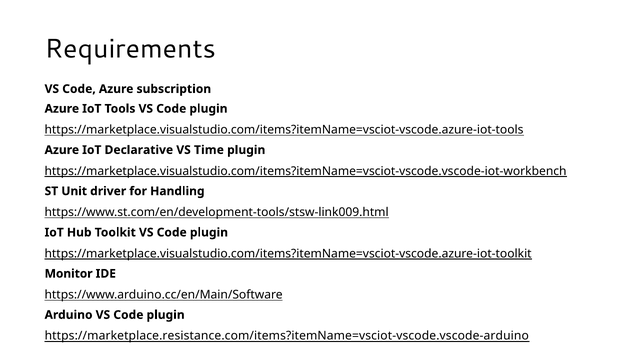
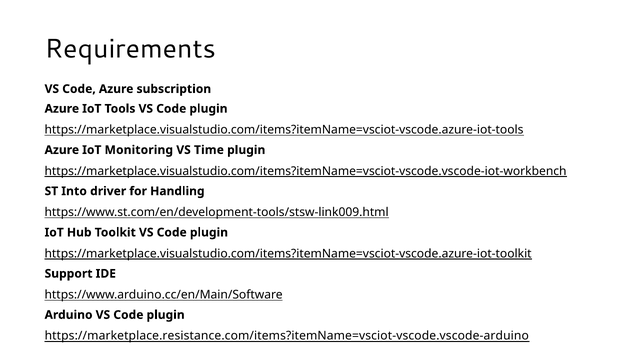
Declarative: Declarative -> Monitoring (139, 150)
Unit: Unit -> Into (74, 191)
Monitor: Monitor -> Support (69, 274)
